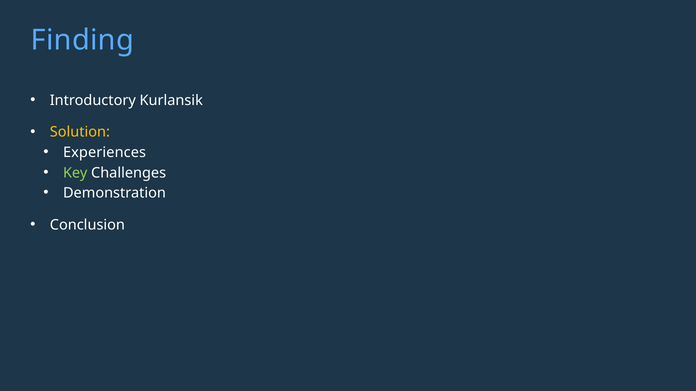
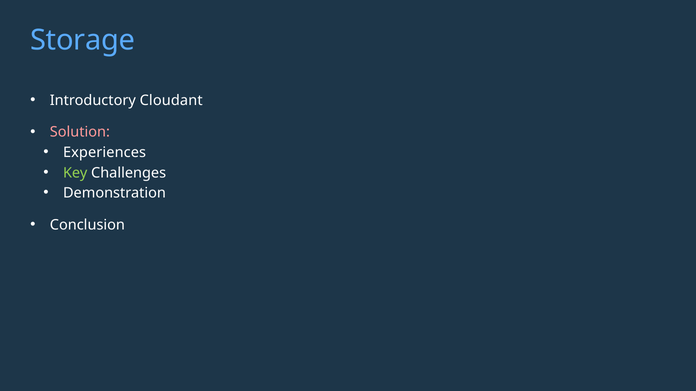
Finding: Finding -> Storage (83, 40)
Kurlansik: Kurlansik -> Cloudant (171, 100)
Solution colour: yellow -> pink (80, 132)
